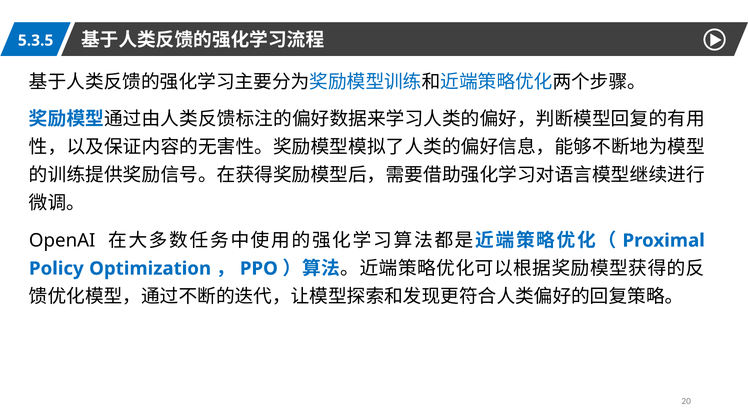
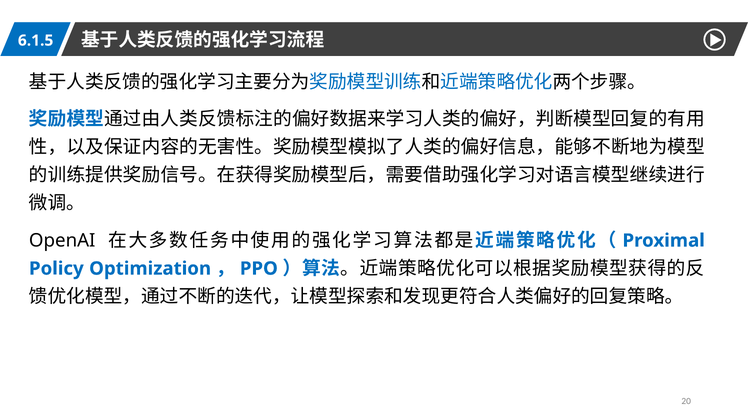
5.3.5: 5.3.5 -> 6.1.5 (36, 41)
